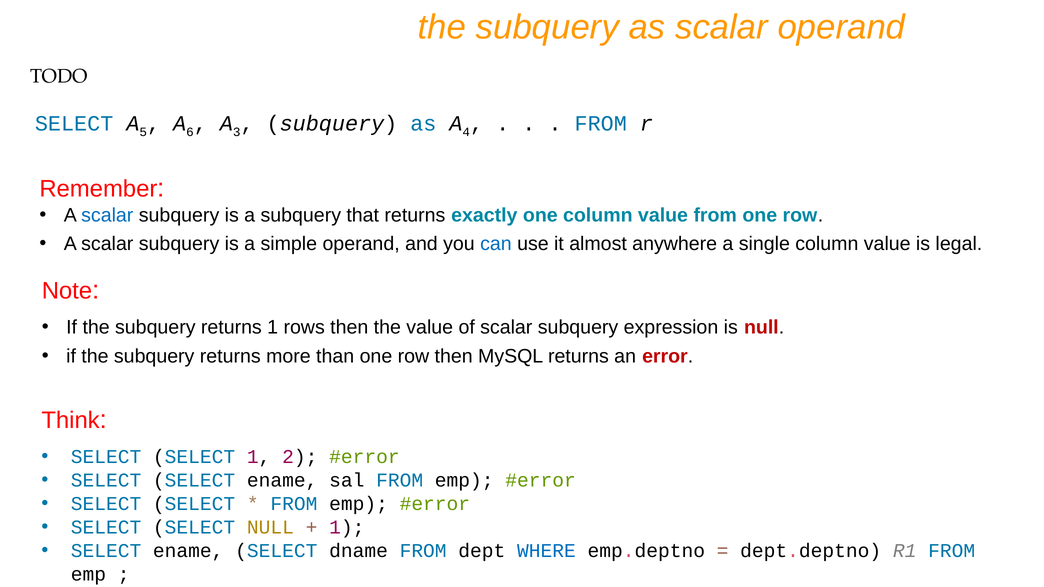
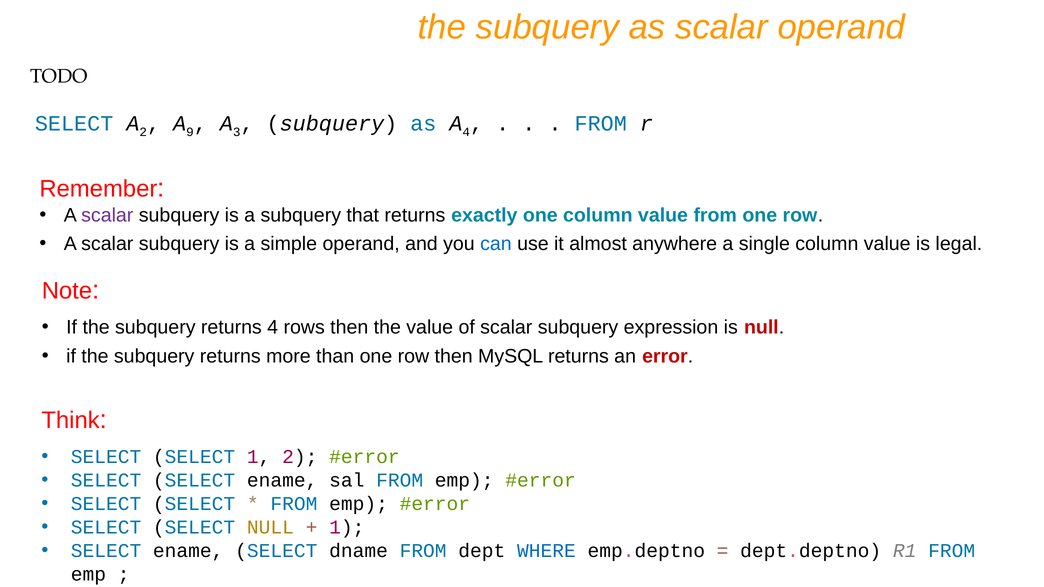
A 5: 5 -> 2 (143, 132)
6: 6 -> 9 (190, 132)
scalar colour: blue -> purple (107, 215)
returns 1: 1 -> 4 (273, 328)
